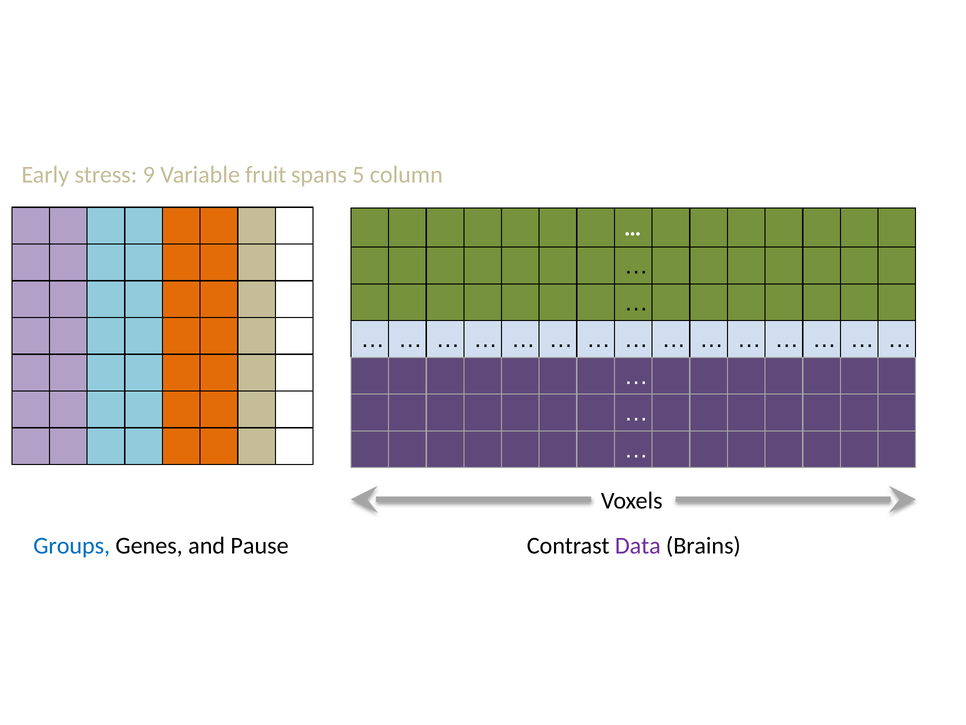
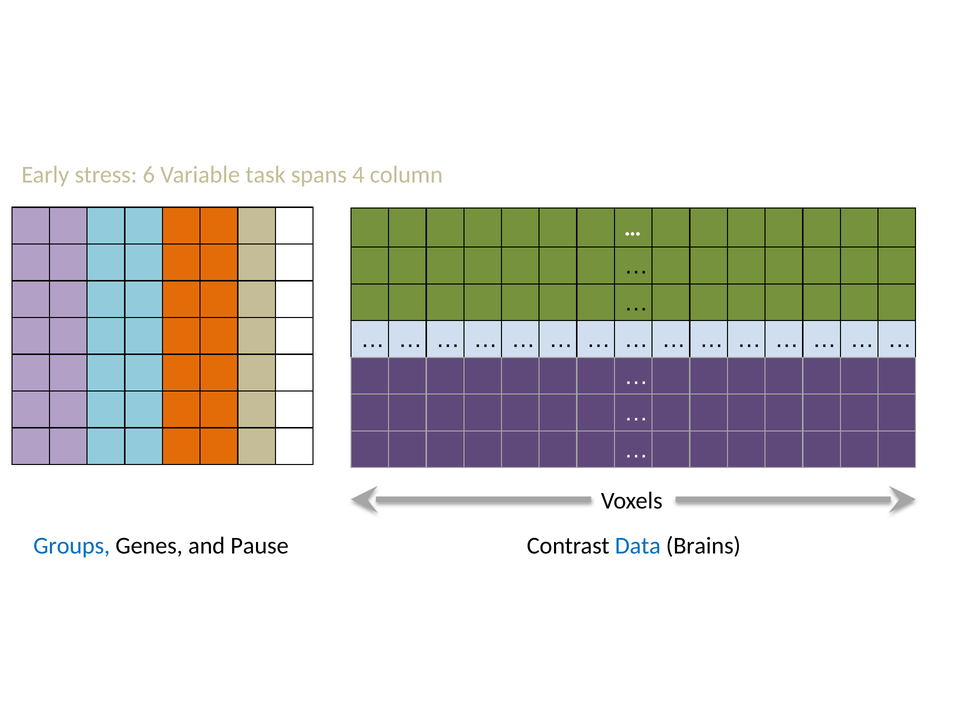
9: 9 -> 6 (149, 175)
fruit: fruit -> task (266, 175)
5: 5 -> 4 (358, 175)
Data colour: purple -> blue (638, 545)
